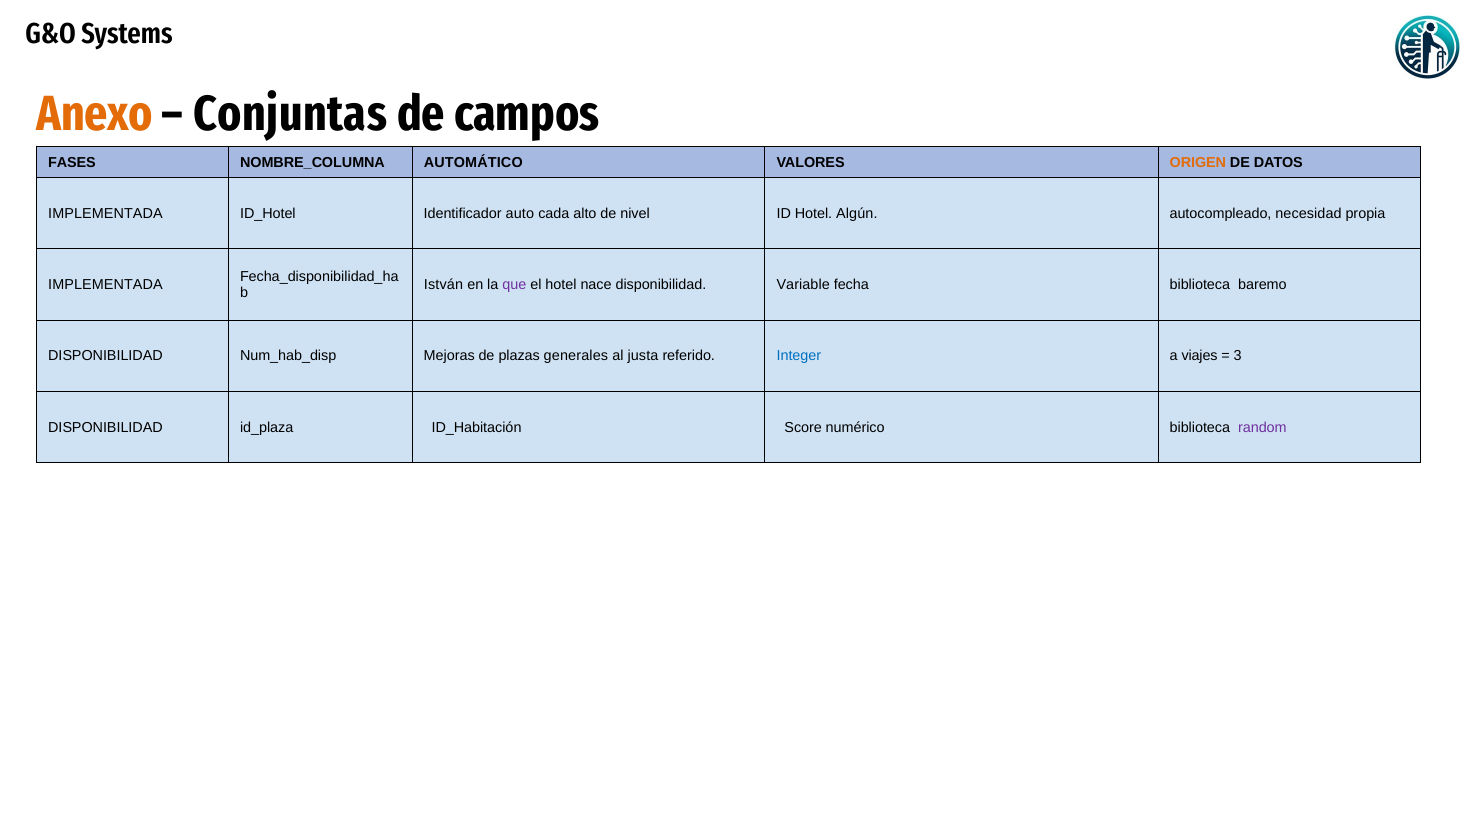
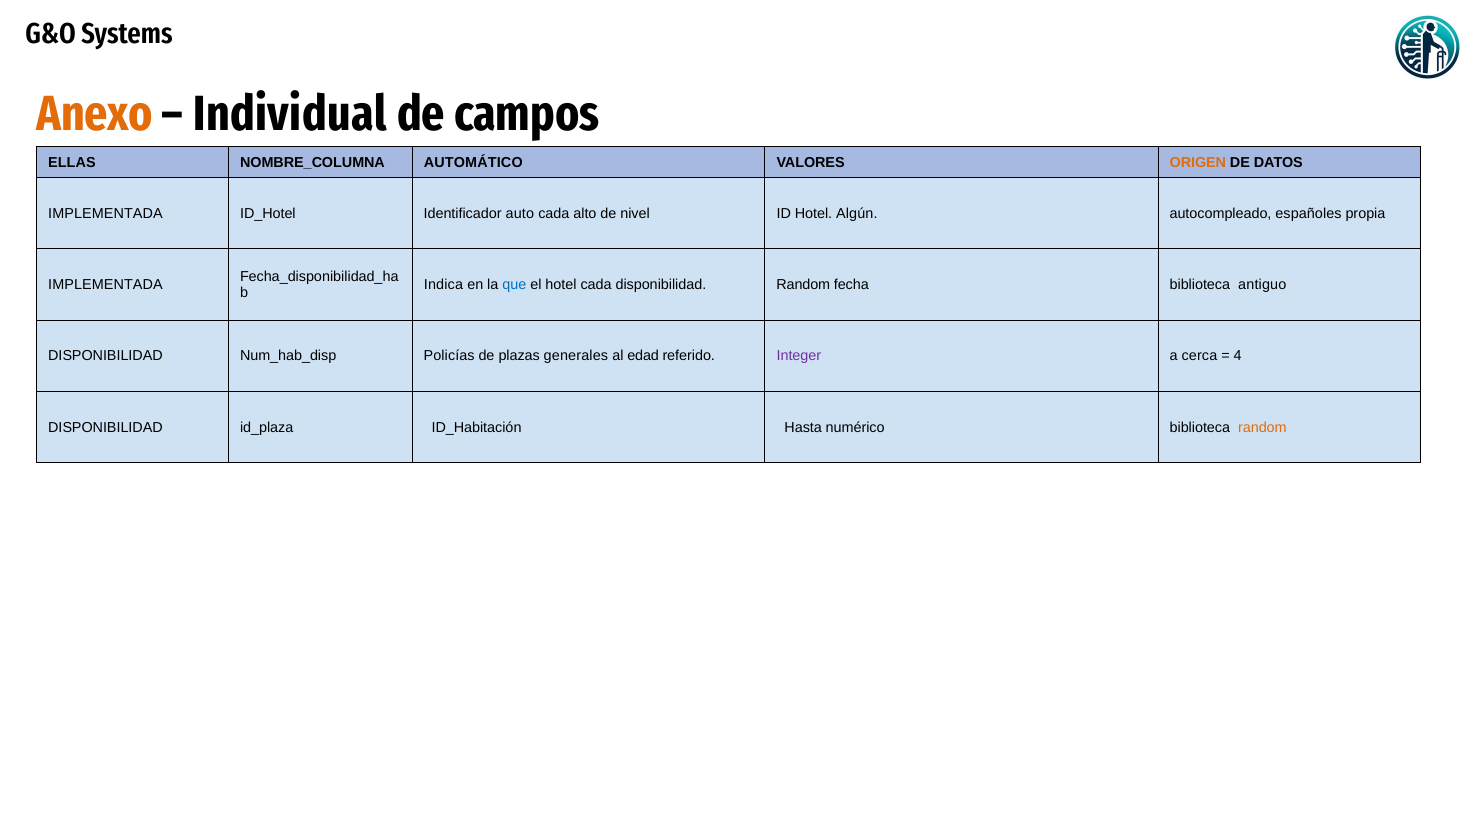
Conjuntas: Conjuntas -> Individual (290, 114)
FASES: FASES -> ELLAS (72, 162)
necesidad: necesidad -> españoles (1309, 213)
István: István -> Indica (443, 285)
que colour: purple -> blue (514, 285)
hotel nace: nace -> cada (596, 285)
disponibilidad Variable: Variable -> Random (803, 285)
baremo: baremo -> antiguo (1262, 285)
Mejoras: Mejoras -> Policías (449, 356)
justa: justa -> edad (643, 356)
Integer colour: blue -> purple (799, 356)
viajes: viajes -> cerca (1199, 356)
3: 3 -> 4 (1238, 356)
Score: Score -> Hasta (803, 427)
random colour: purple -> orange (1262, 427)
